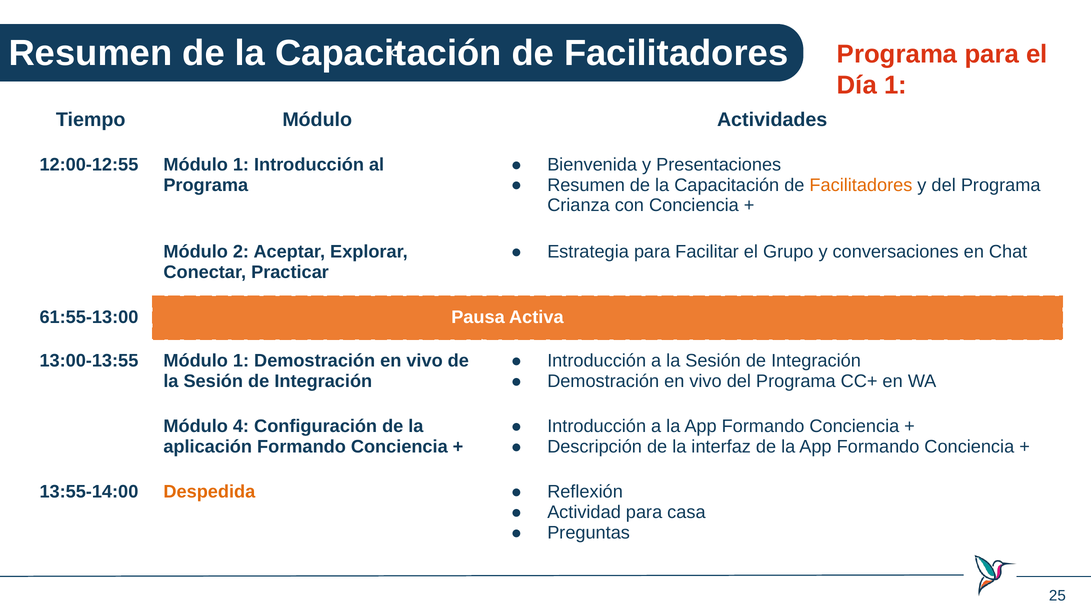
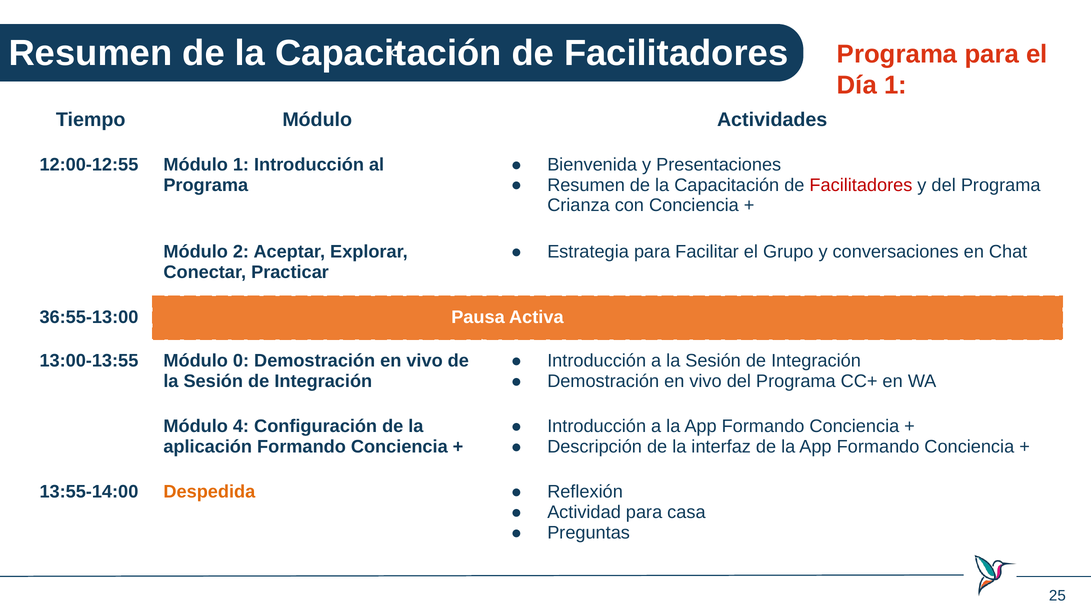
Facilitadores colour: orange -> red (861, 185)
61:55-13:00: 61:55-13:00 -> 36:55-13:00 (89, 317)
13:00-13:55 Módulo 1: 1 -> 0 (241, 361)
